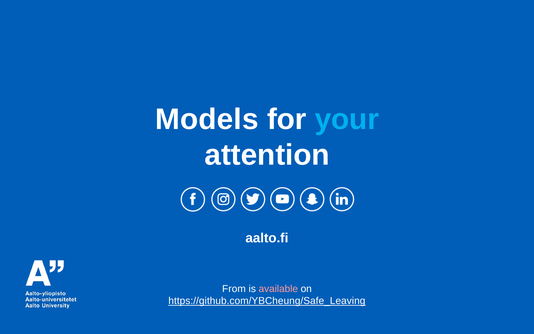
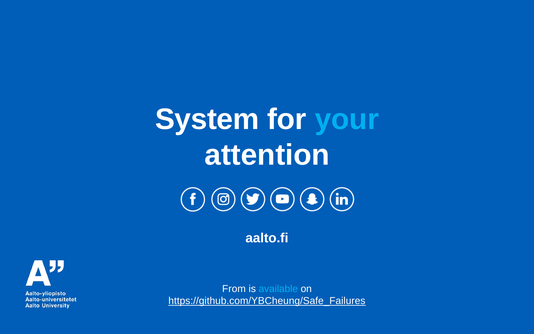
Models: Models -> System (207, 119)
available colour: pink -> light blue (278, 289)
https://github.com/YBCheung/Safe_Leaving: https://github.com/YBCheung/Safe_Leaving -> https://github.com/YBCheung/Safe_Failures (267, 301)
